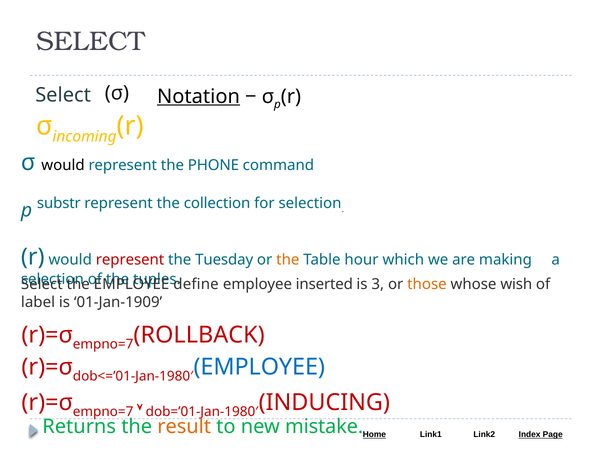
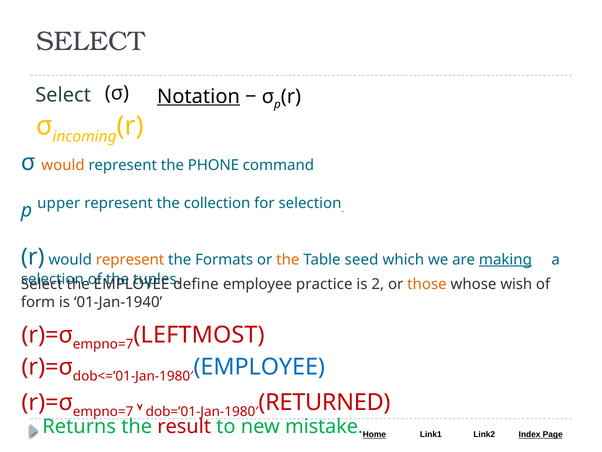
would colour: black -> orange (63, 165)
substr: substr -> upper (59, 203)
represent colour: red -> orange (130, 259)
Tuesday: Tuesday -> Formats (224, 259)
hour: hour -> seed (361, 259)
making underline: none -> present (505, 259)
inserted: inserted -> practice (324, 284)
3: 3 -> 2 (378, 284)
label: label -> form (38, 302)
01-Jan-1909: 01-Jan-1909 -> 01-Jan-1940 (118, 302)
ROLLBACK: ROLLBACK -> LEFTMOST (199, 335)
INDUCING: INDUCING -> RETURNED (324, 402)
result colour: orange -> red (184, 426)
